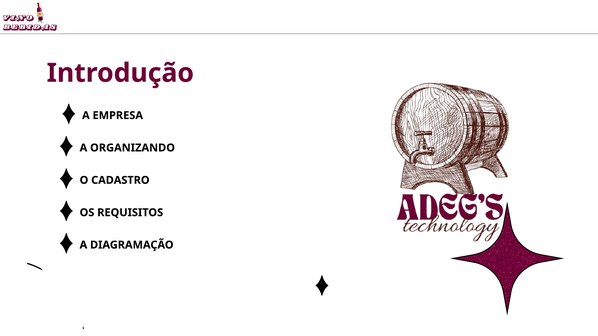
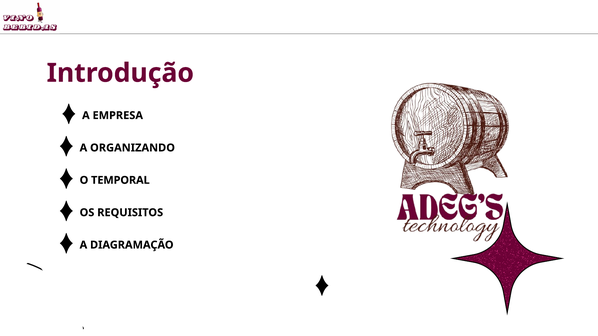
CADASTRO: CADASTRO -> TEMPORAL (120, 180)
